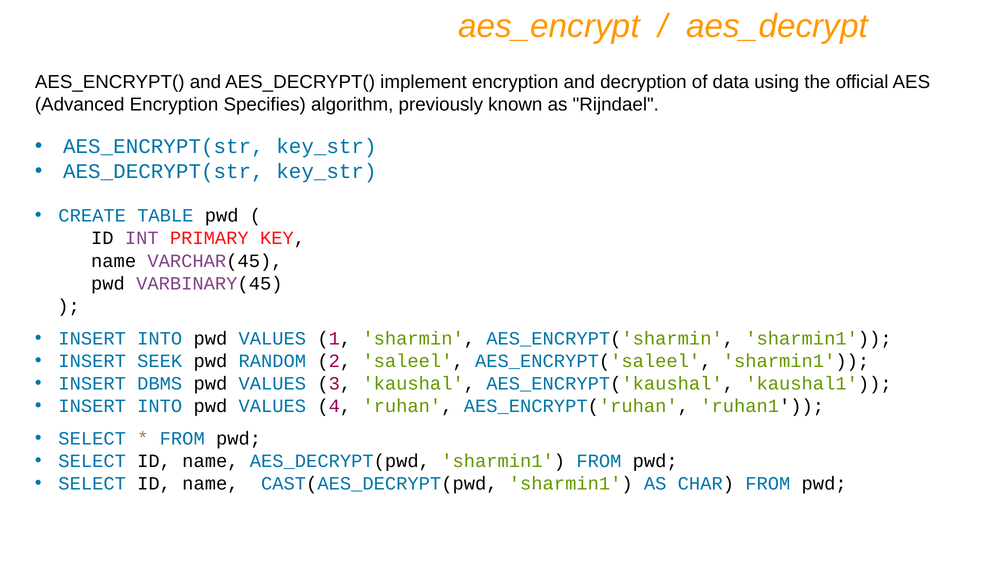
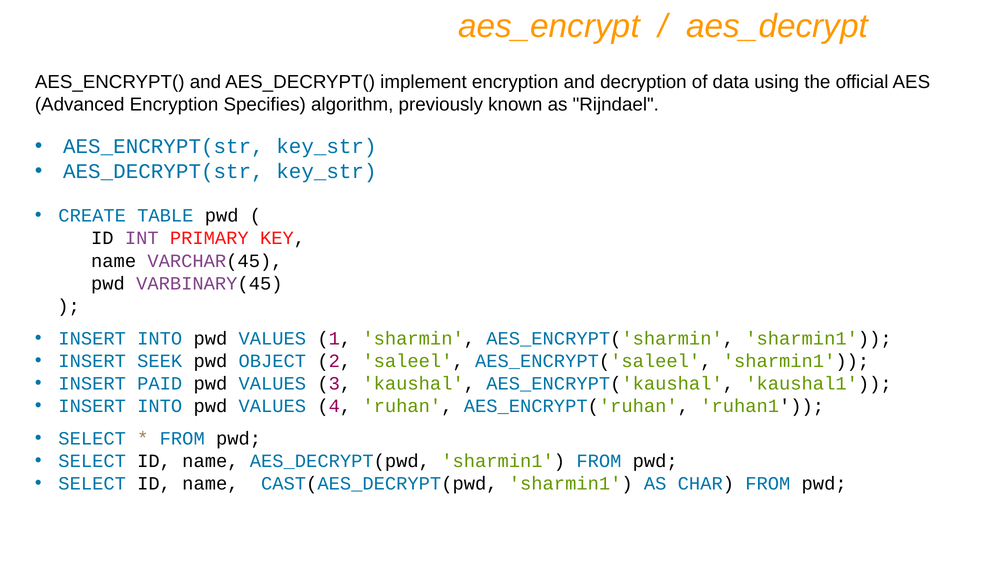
RANDOM: RANDOM -> OBJECT (272, 361)
DBMS: DBMS -> PAID (160, 383)
